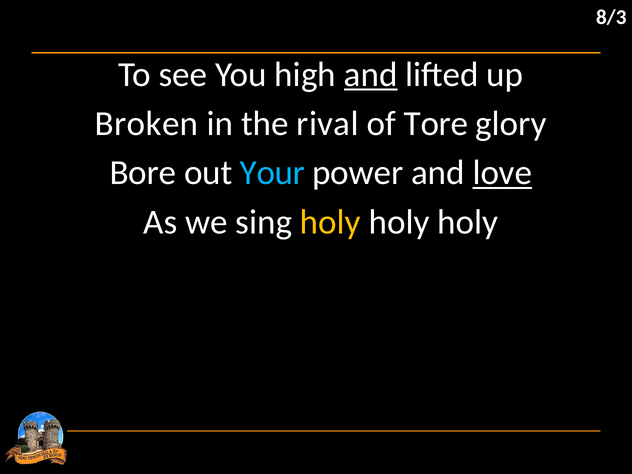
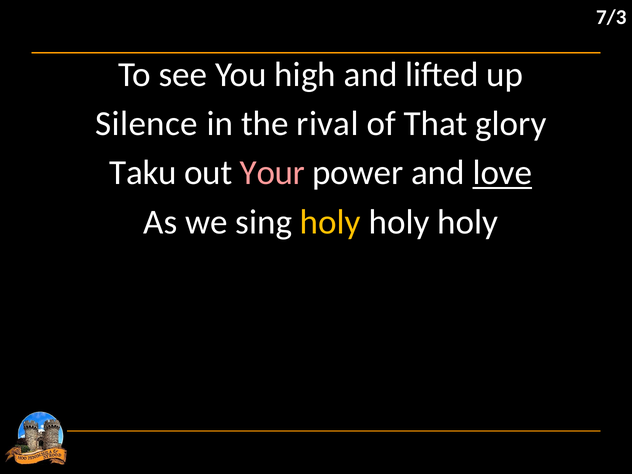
8/3: 8/3 -> 7/3 (611, 17)
and underline: present -> none (371, 75)
Broken: Broken -> Silence (147, 124)
Tore: Tore -> That (436, 124)
Bore: Bore -> Taku (143, 173)
Your colour: light blue -> pink (273, 173)
